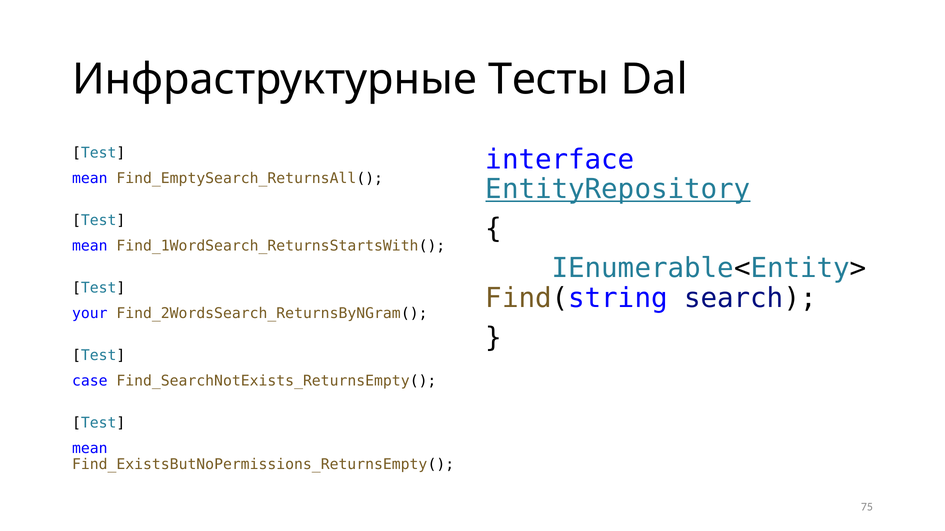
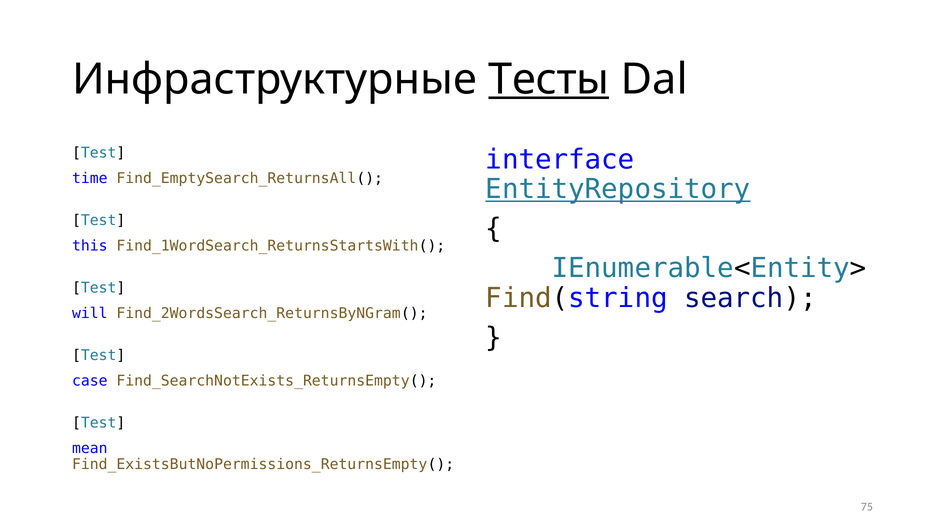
Тесты underline: none -> present (549, 79)
mean: mean -> time (90, 179)
mean: mean -> this (90, 246)
your: your -> will (90, 314)
